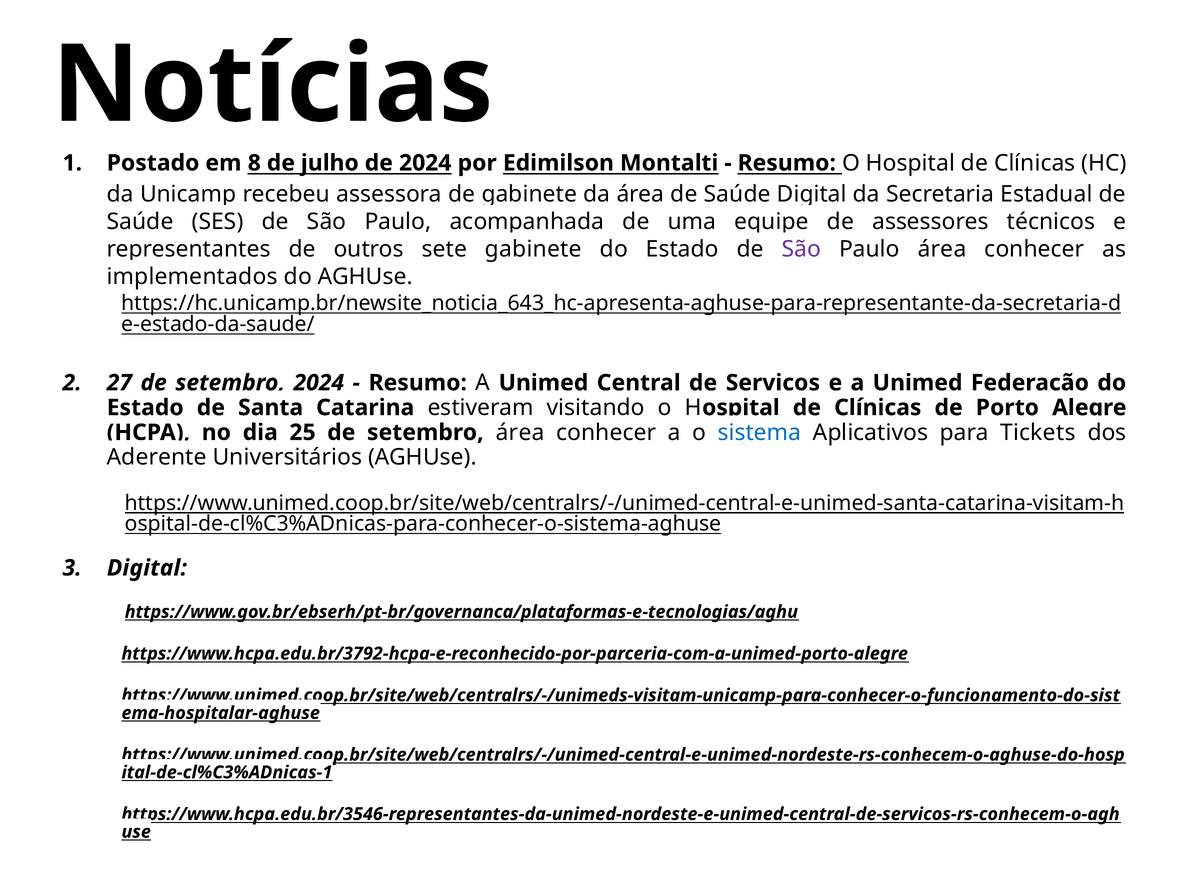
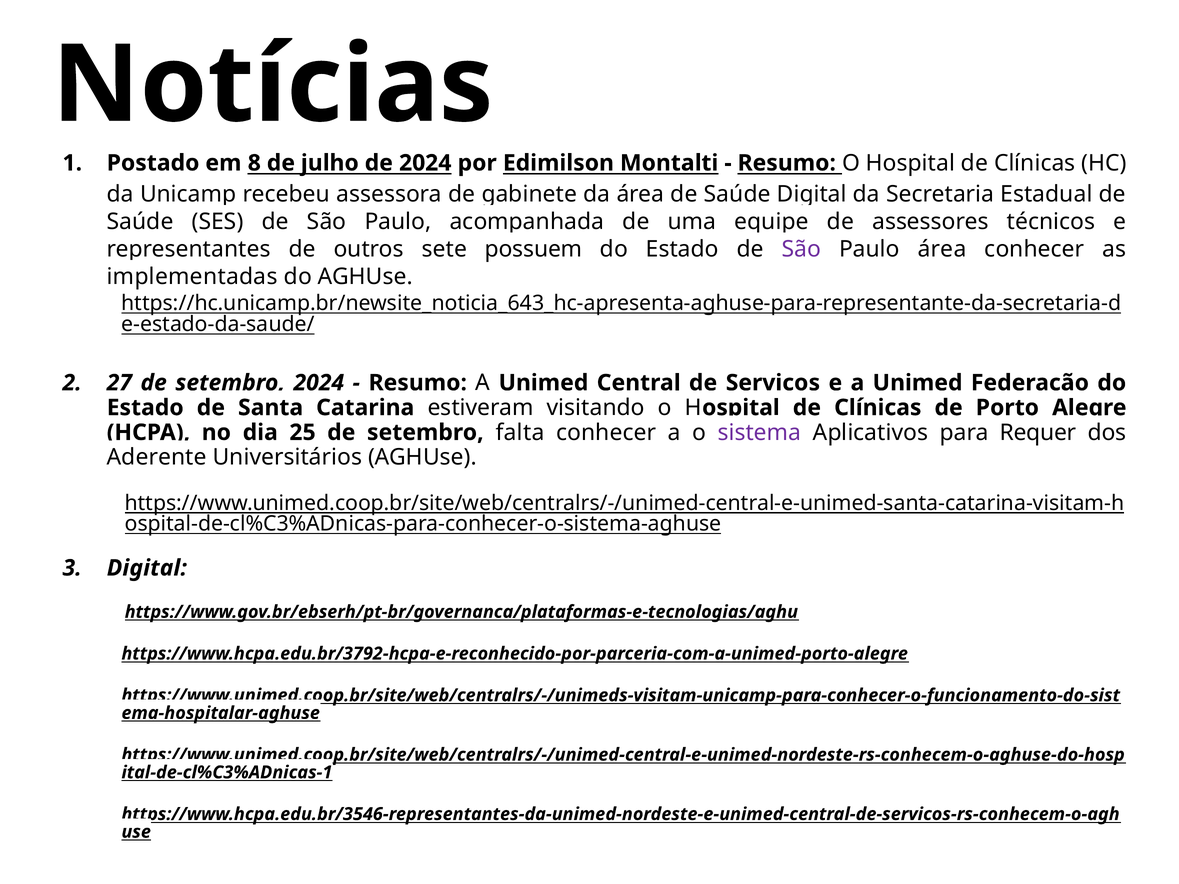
sete gabinete: gabinete -> possuem (534, 249)
implementados: implementados -> implementadas (192, 277)
área: área -> falta (520, 433)
sistema colour: blue -> purple (759, 433)
Tickets: Tickets -> Requer (1038, 433)
